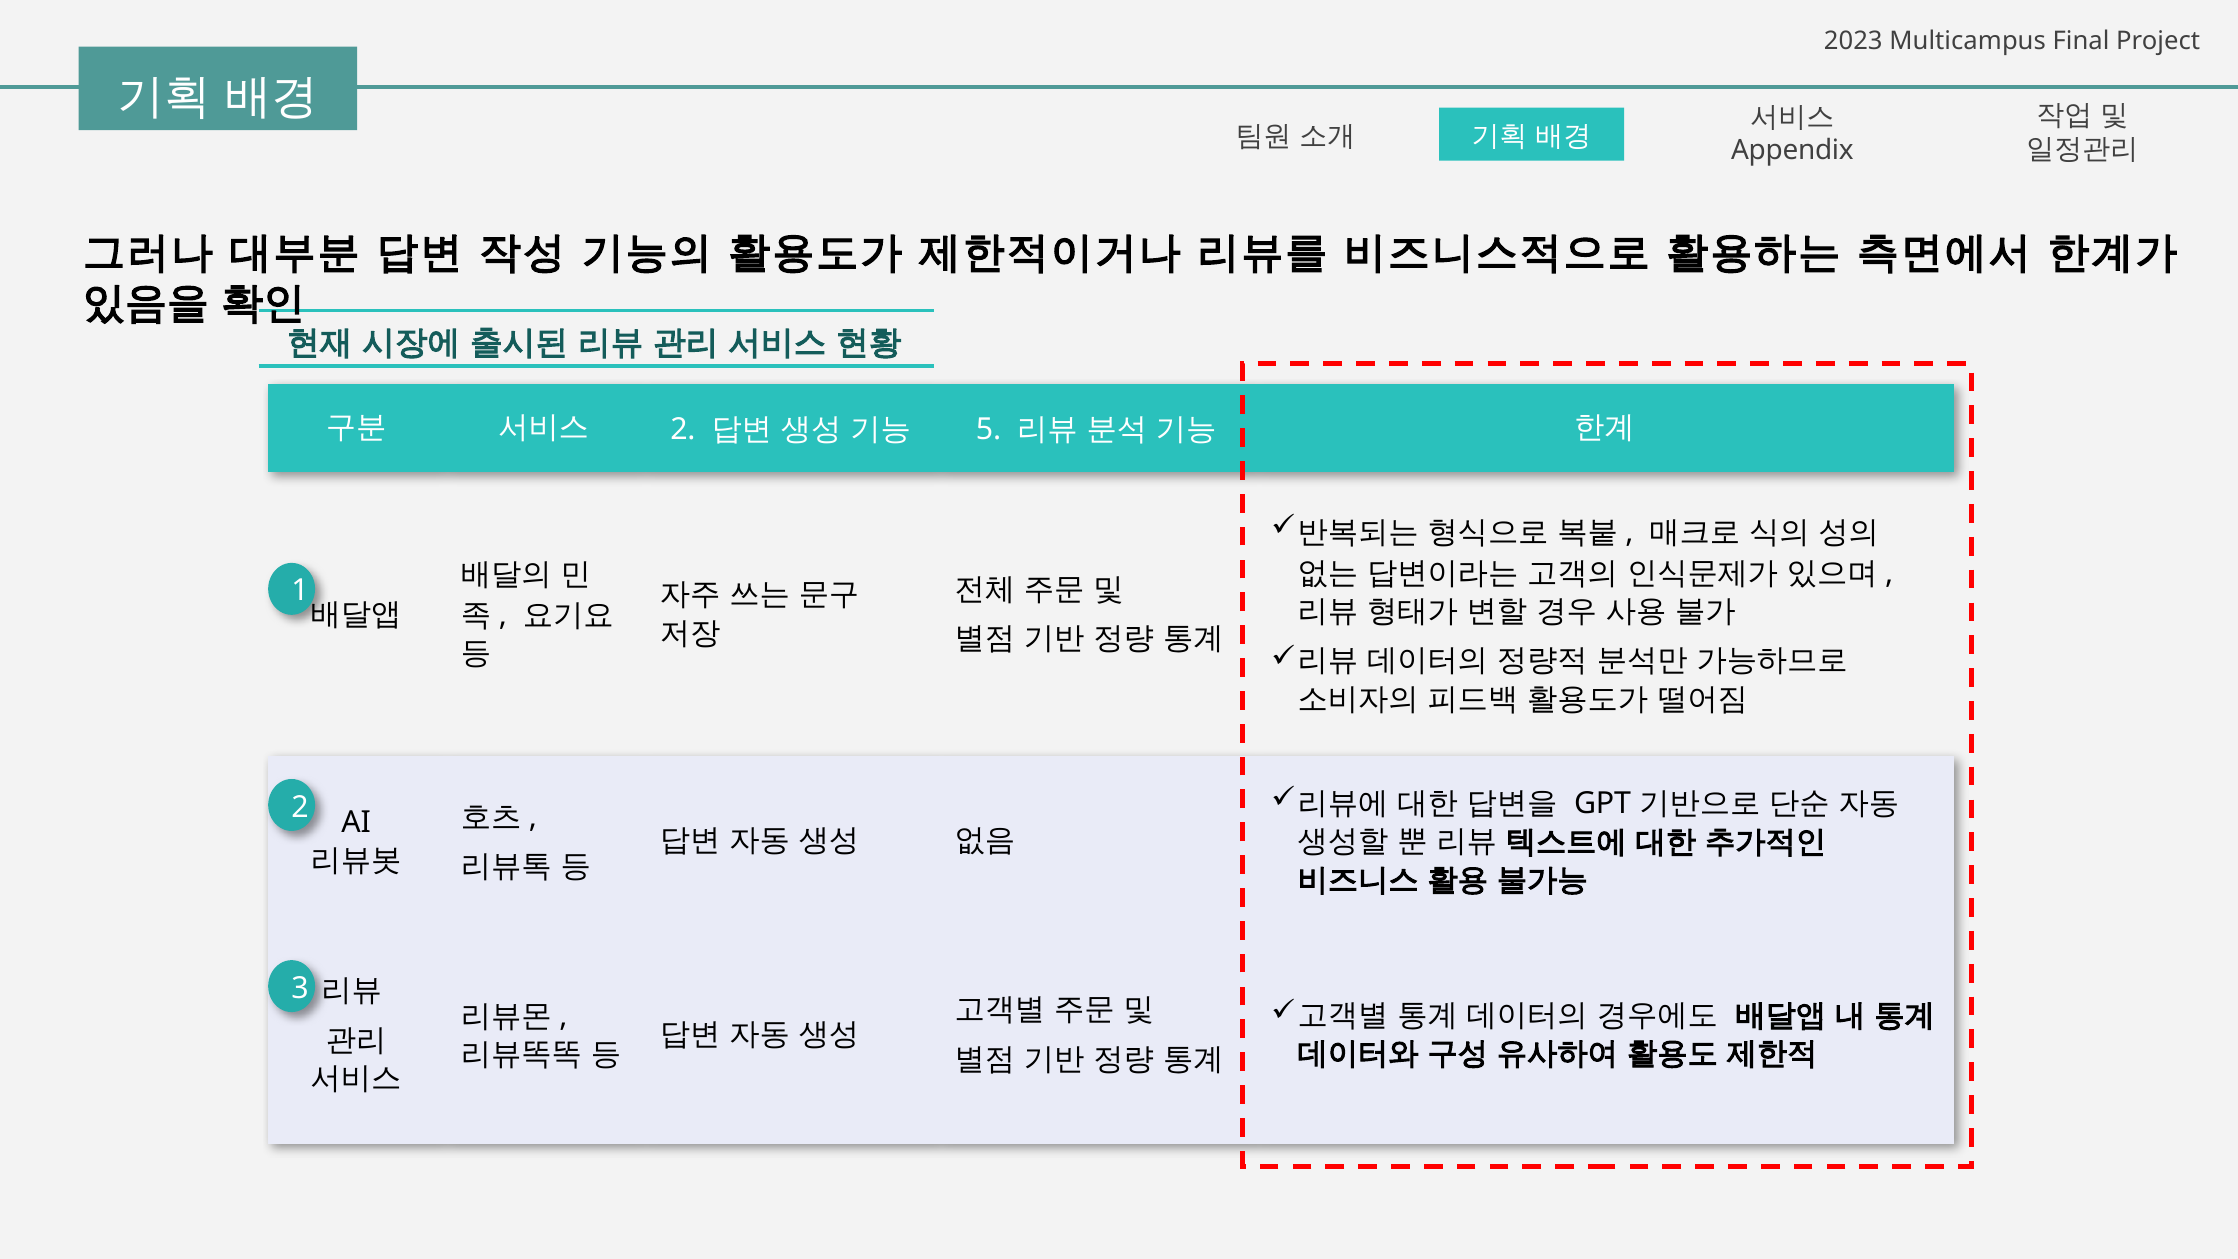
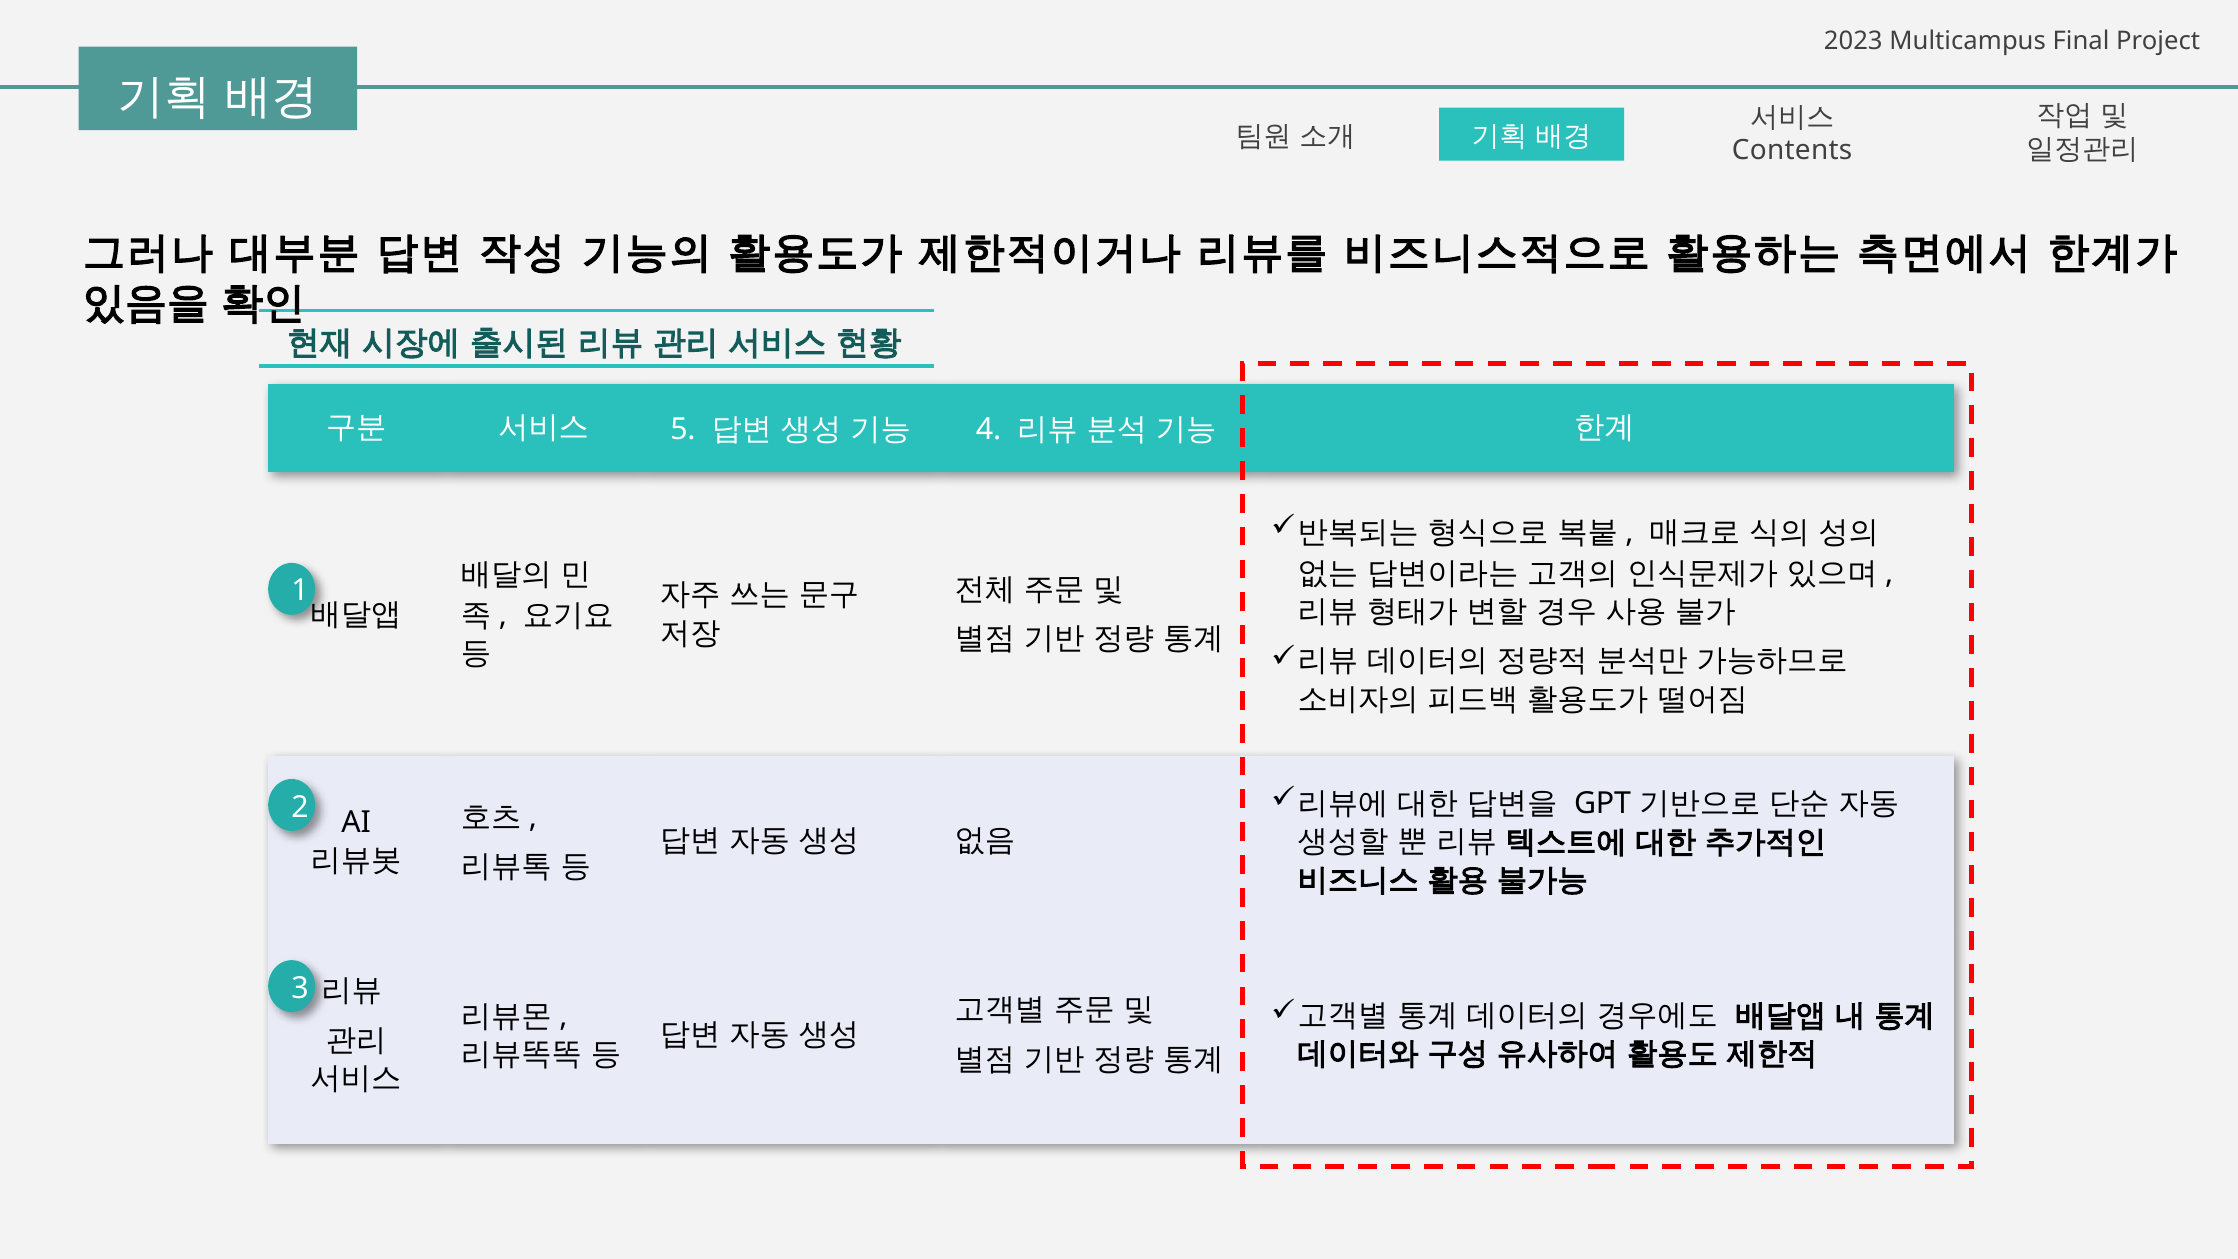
Appendix: Appendix -> Contents (1792, 150)
2: 2 -> 5 (683, 430)
5: 5 -> 4 (989, 430)
